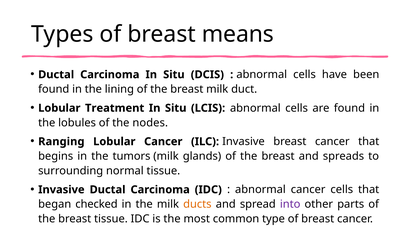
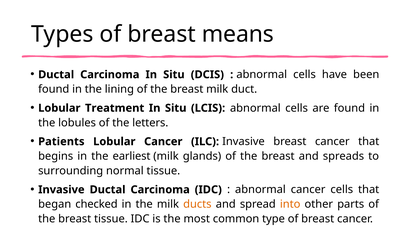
nodes: nodes -> letters (150, 123)
Ranging: Ranging -> Patients (61, 142)
tumors: tumors -> earliest (132, 157)
into colour: purple -> orange (290, 205)
